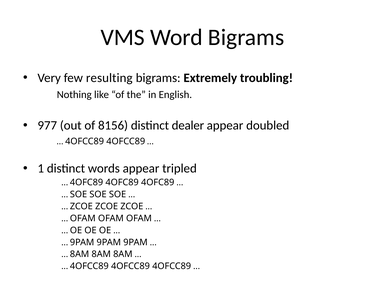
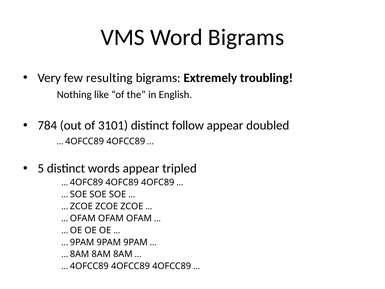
977: 977 -> 784 (47, 125)
8156: 8156 -> 3101 (113, 125)
dealer: dealer -> follow (188, 125)
1: 1 -> 5 (41, 168)
